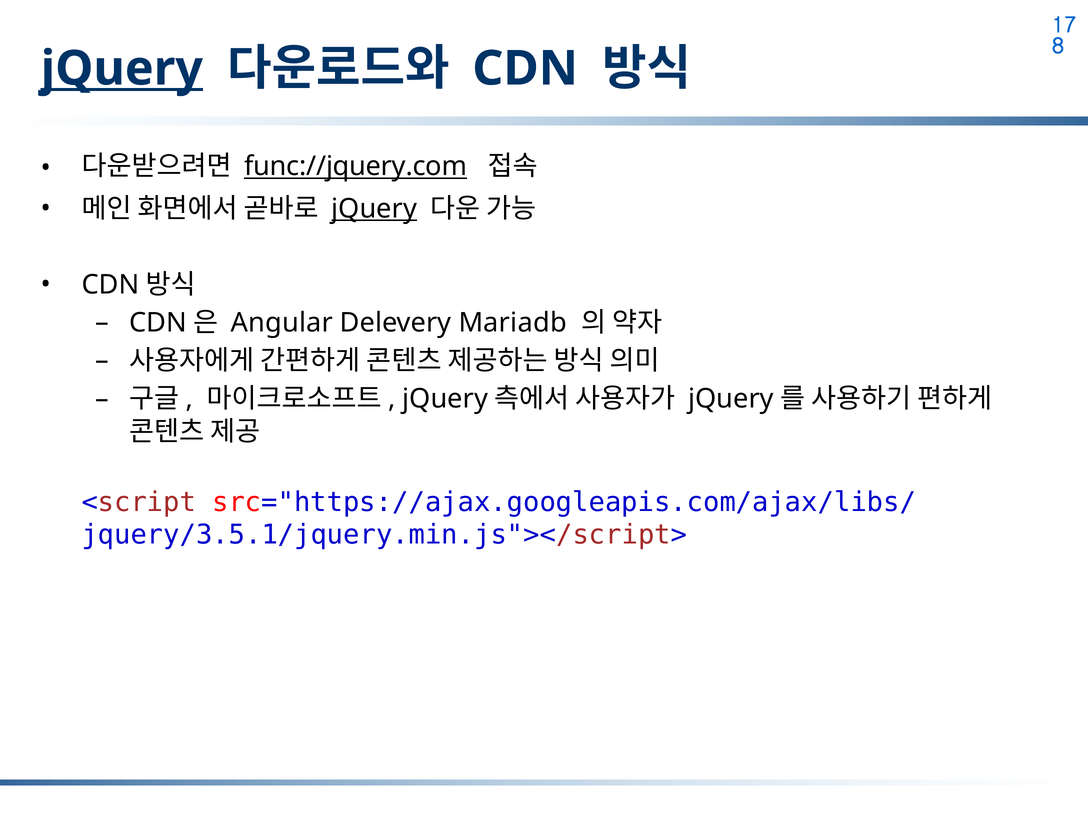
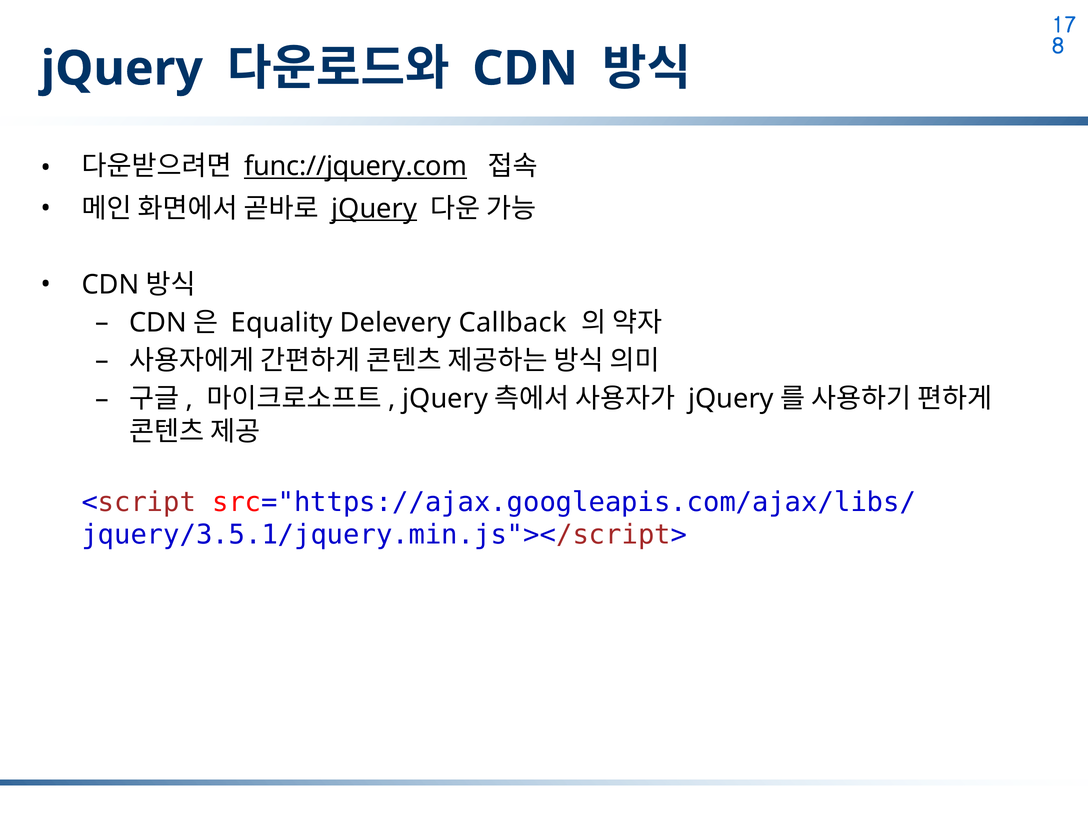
jQuery underline: present -> none (122, 69)
Angular: Angular -> Equality (282, 323)
Mariadb: Mariadb -> Callback (513, 323)
